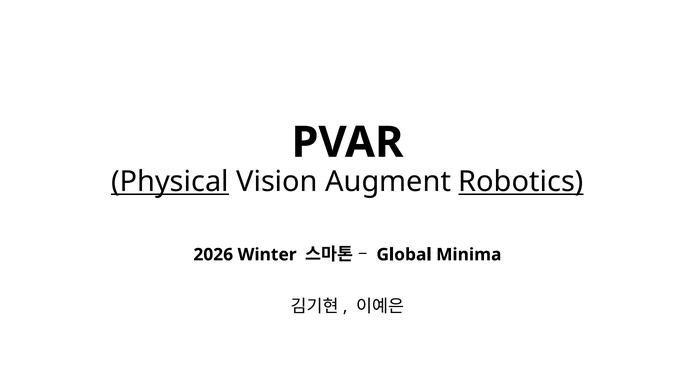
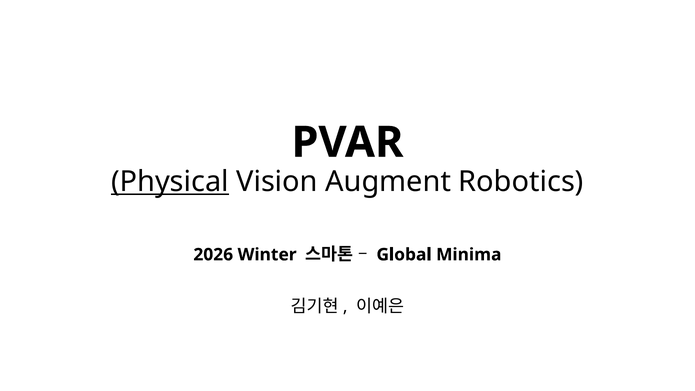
Robotics underline: present -> none (521, 182)
